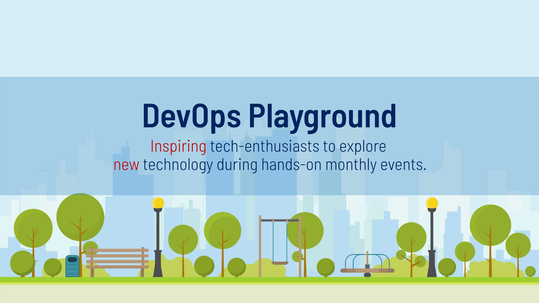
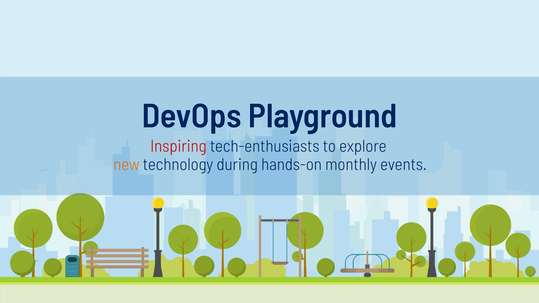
new colour: red -> orange (126, 165)
